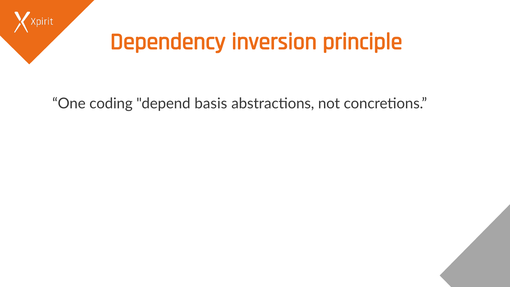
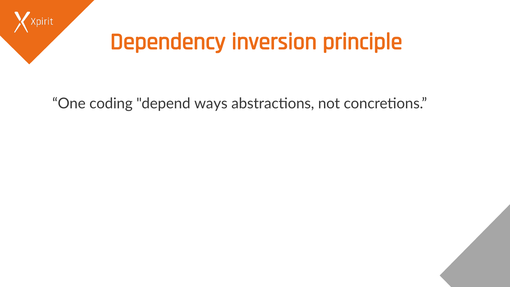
basis: basis -> ways (211, 104)
